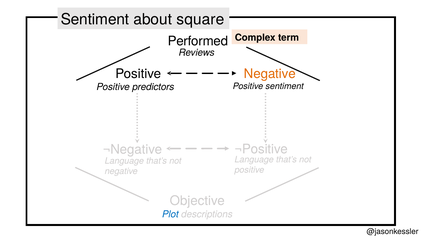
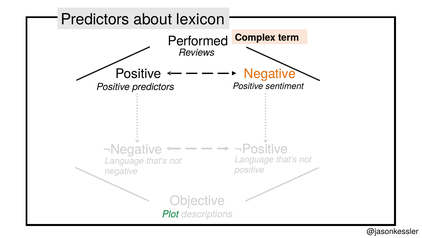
Sentiment: Sentiment -> Predictors (95, 19)
square: square -> lexicon (200, 19)
Plot colour: blue -> green (170, 214)
